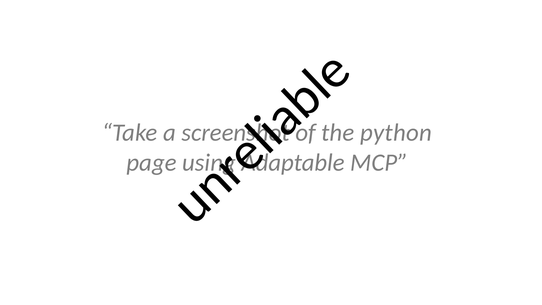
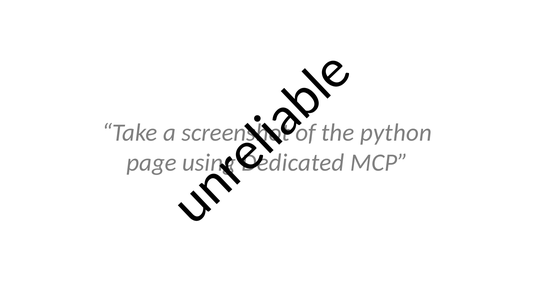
Adaptable: Adaptable -> Dedicated (293, 162)
